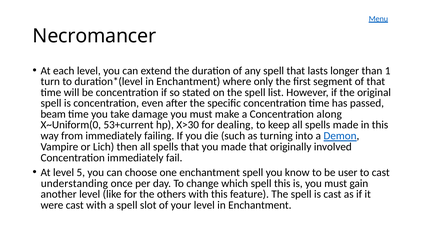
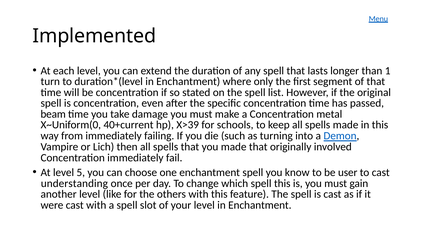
Necromancer: Necromancer -> Implemented (94, 36)
along: along -> metal (329, 114)
53+current: 53+current -> 40+current (129, 125)
X>30: X>30 -> X>39 (188, 125)
dealing: dealing -> schools (235, 125)
